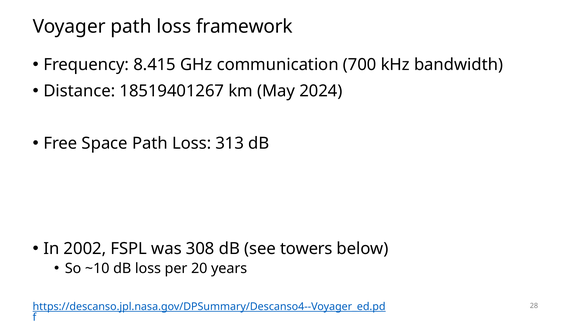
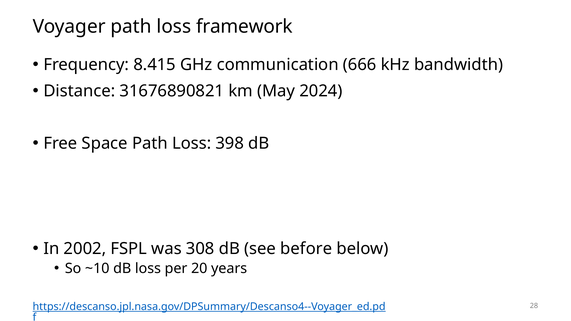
700: 700 -> 666 (360, 65)
18519401267: 18519401267 -> 31676890821 (172, 91)
313: 313 -> 398 (230, 144)
towers: towers -> before (306, 249)
